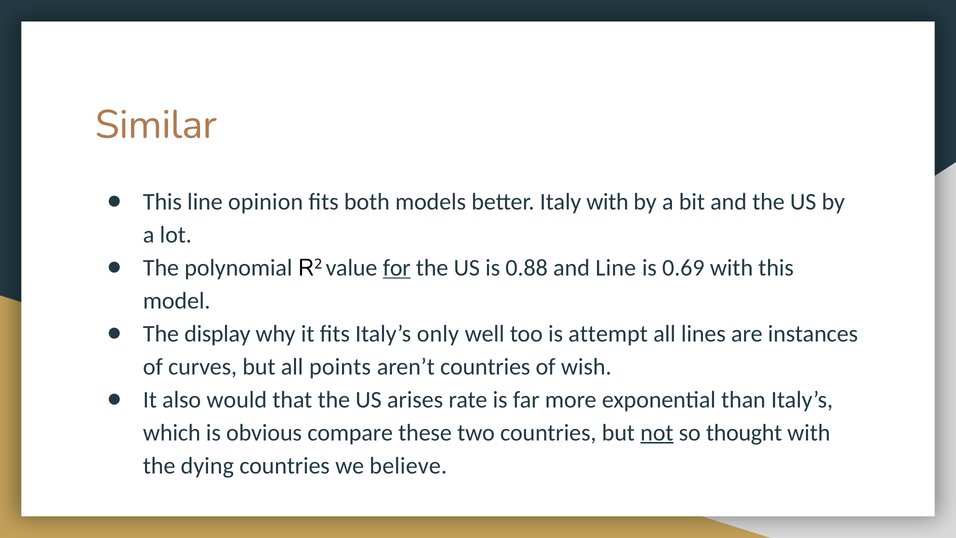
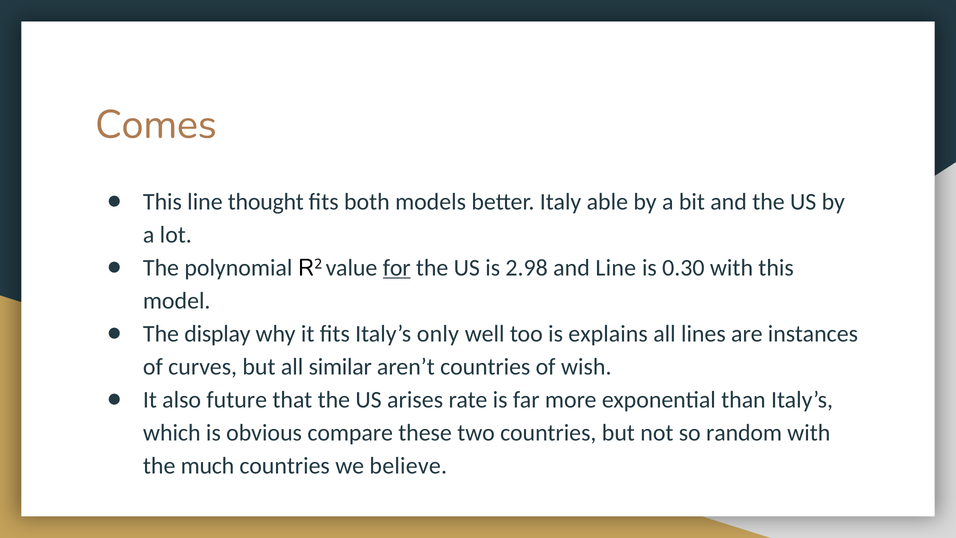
Similar: Similar -> Comes (156, 125)
opinion: opinion -> thought (266, 202)
Italy with: with -> able (607, 202)
0.88: 0.88 -> 2.98 (527, 268)
0.69: 0.69 -> 0.30 (683, 268)
attempt: attempt -> explains (608, 334)
points: points -> similar (340, 367)
would: would -> future (237, 400)
not underline: present -> none (657, 432)
thought: thought -> random (744, 432)
dying: dying -> much (207, 465)
